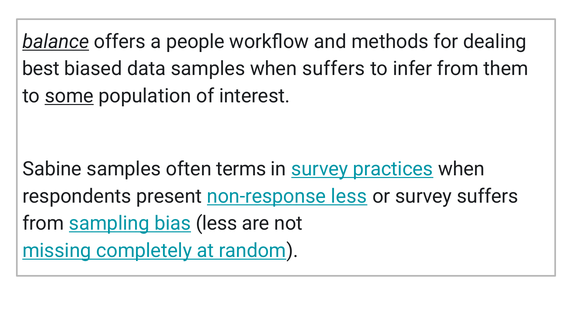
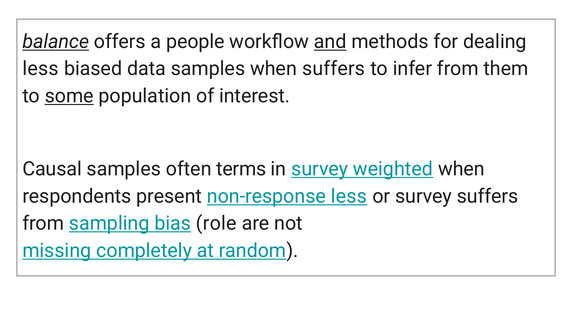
and underline: none -> present (330, 42)
best: best -> less (41, 69)
Sabine: Sabine -> Causal (52, 169)
practices: practices -> weighted (393, 169)
bias less: less -> role (216, 223)
